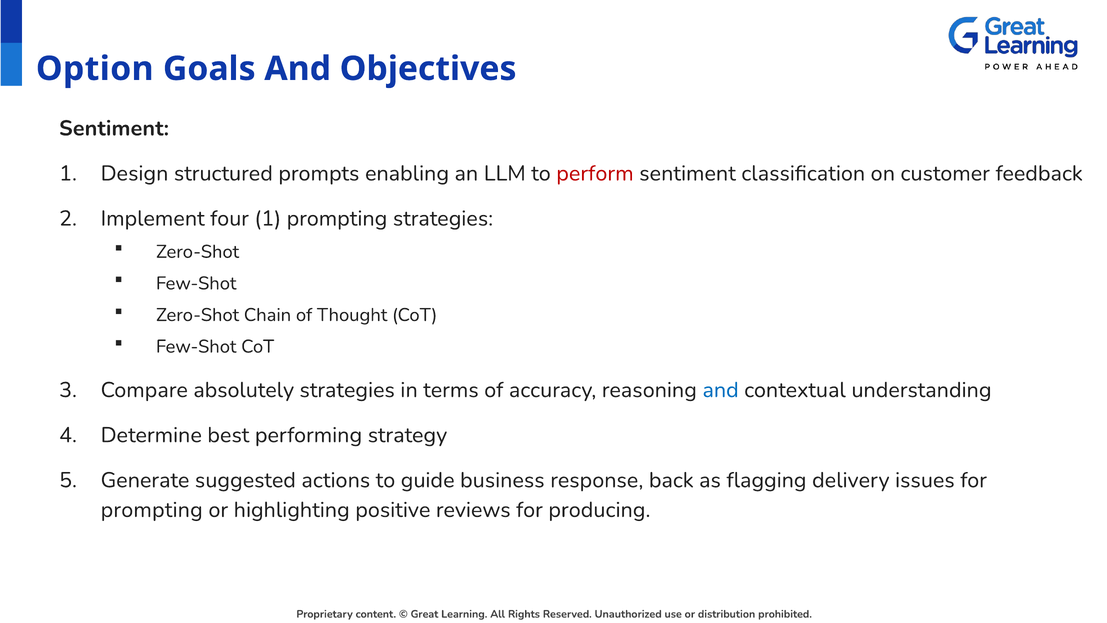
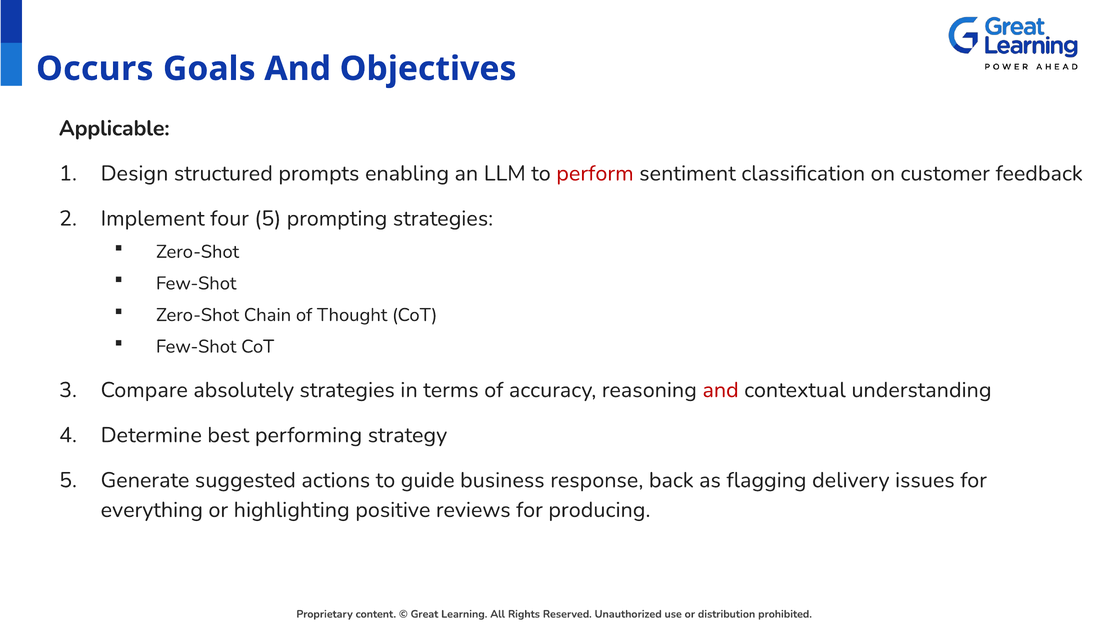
Option: Option -> Occurs (95, 69)
Sentiment: Sentiment -> Applicable (114, 128)
four 1: 1 -> 5 (268, 218)
and colour: blue -> red (721, 390)
prompting: prompting -> everything (152, 510)
